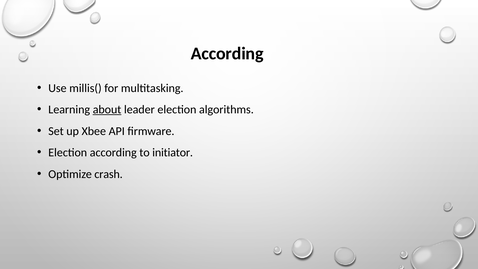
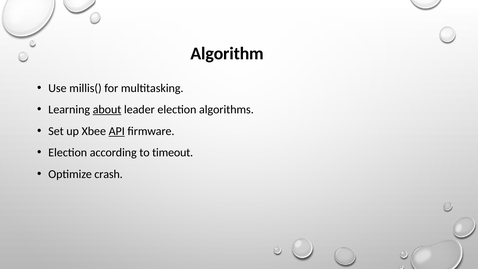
According: According -> Algorithm (227, 54)
API underline: none -> present (117, 131)
initiator: initiator -> timeout (173, 153)
